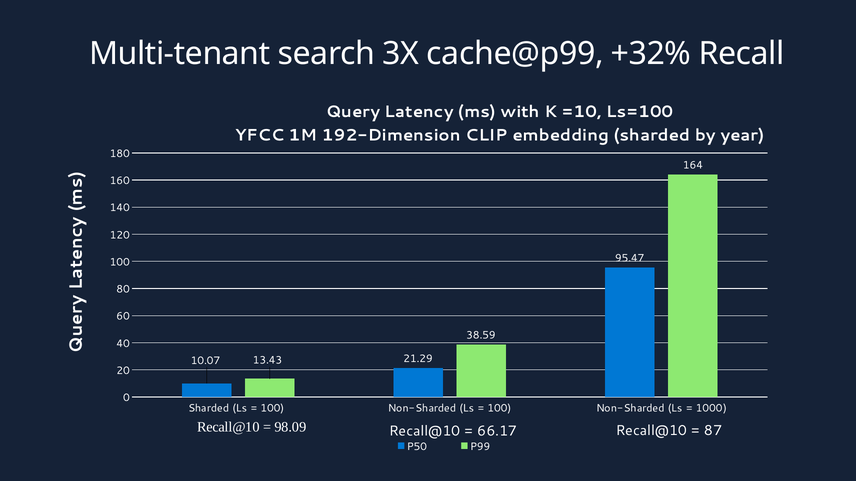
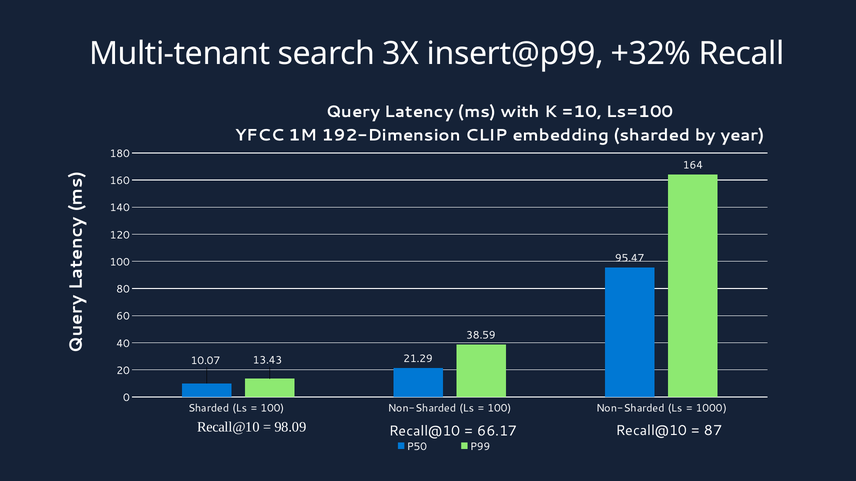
cache@p99: cache@p99 -> insert@p99 (515, 54)
